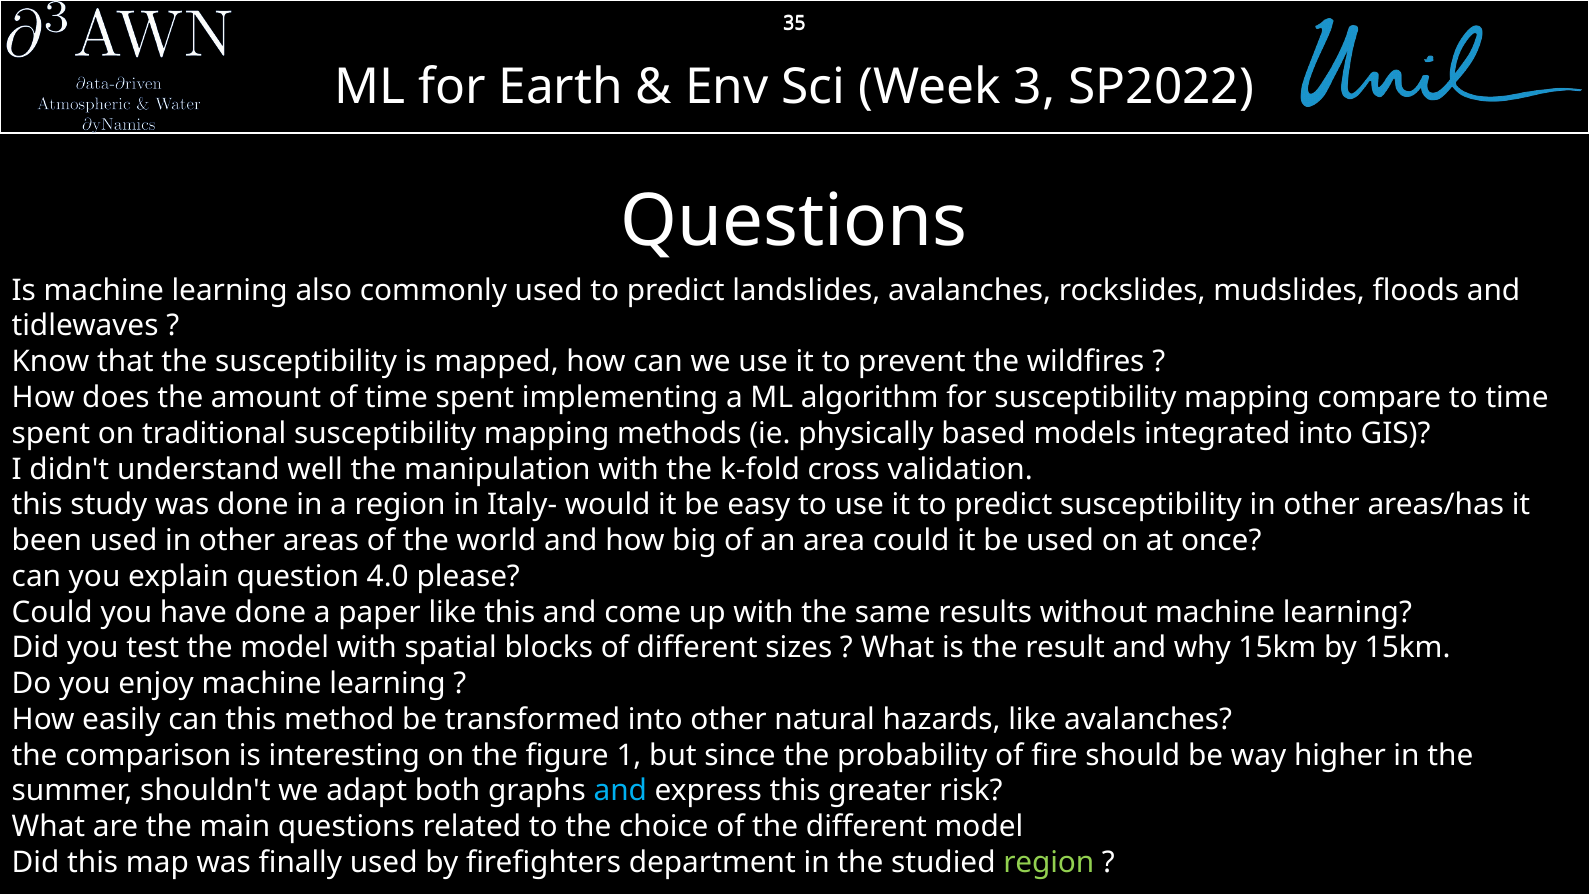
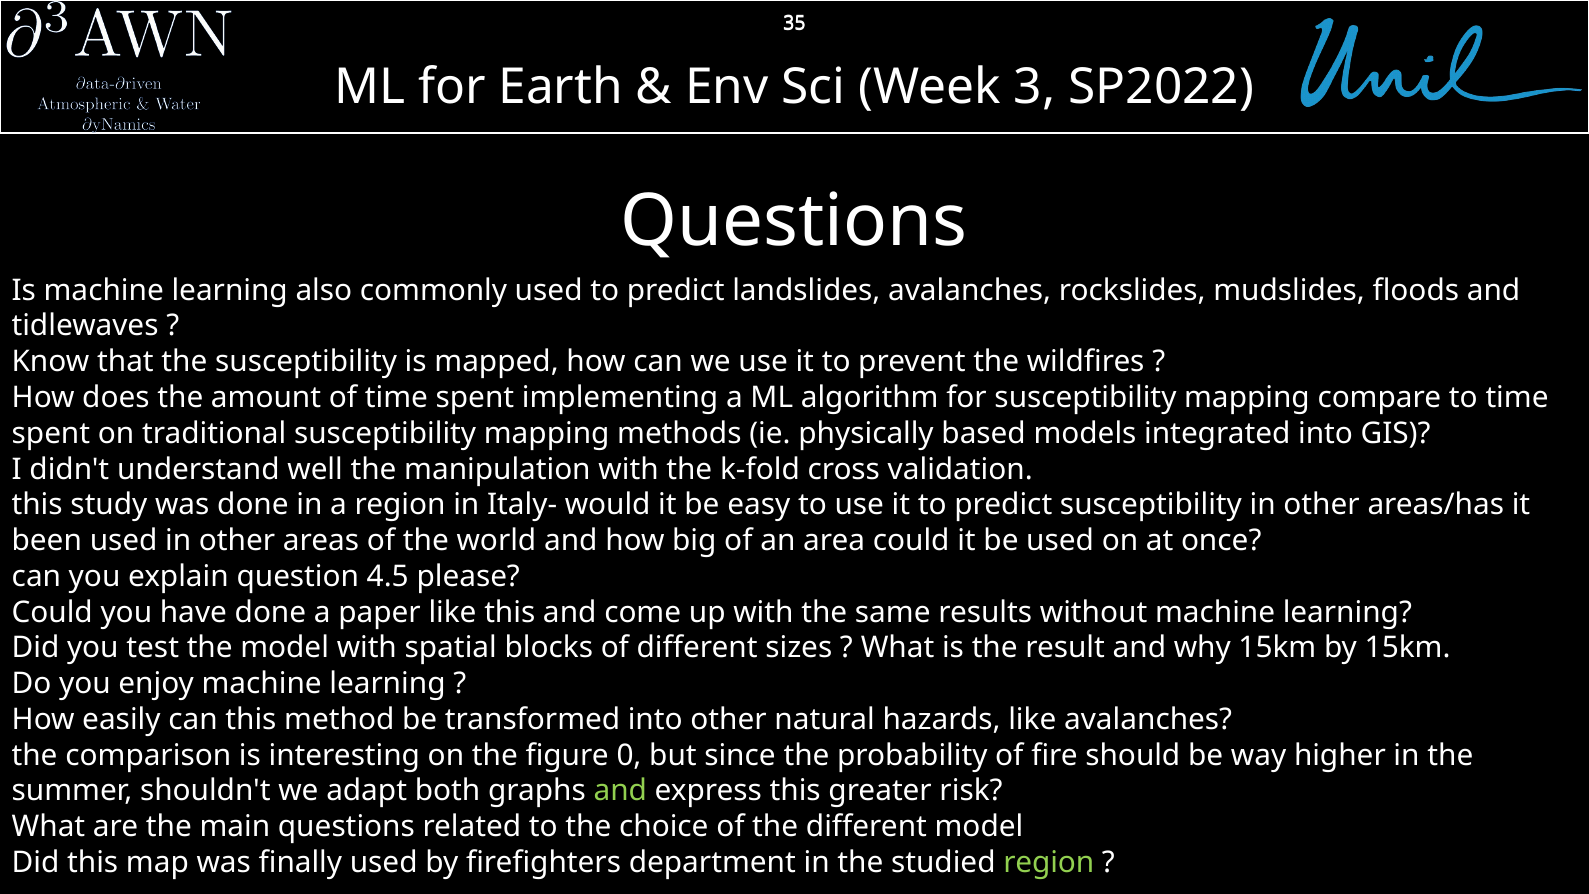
4.0: 4.0 -> 4.5 (388, 576)
1: 1 -> 0 (629, 755)
and colour: light blue -> light green (620, 791)
